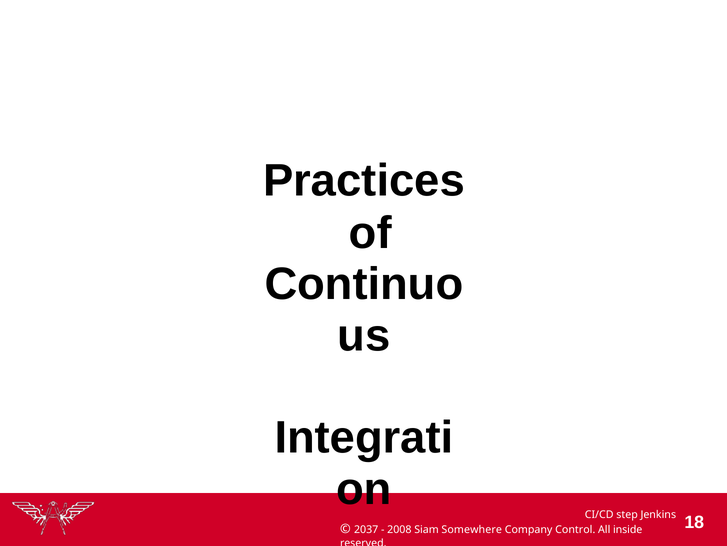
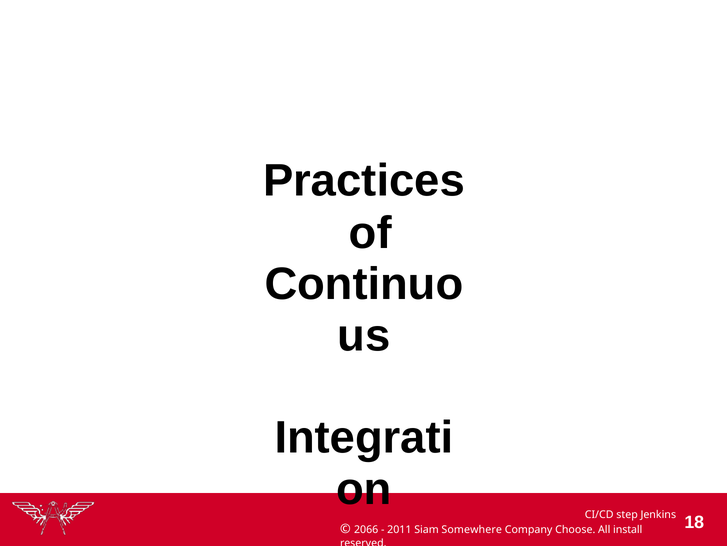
2037: 2037 -> 2066 (366, 529)
2008: 2008 -> 2011 (399, 529)
Control: Control -> Choose (575, 529)
inside: inside -> install (628, 529)
